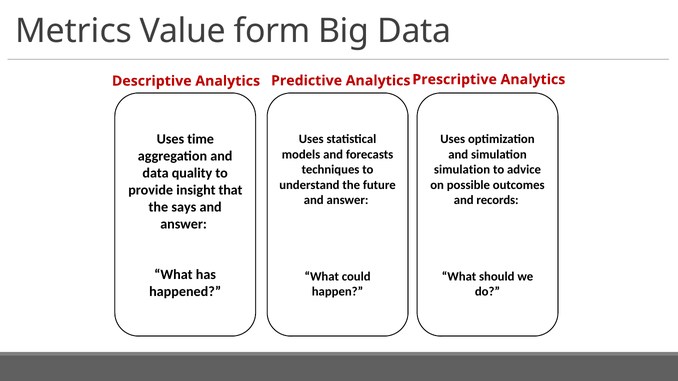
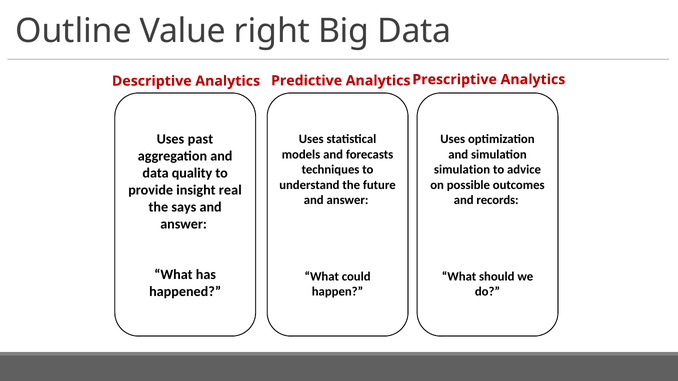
Metrics: Metrics -> Outline (74, 31)
form: form -> right (272, 31)
time: time -> past (200, 139)
that: that -> real (230, 190)
